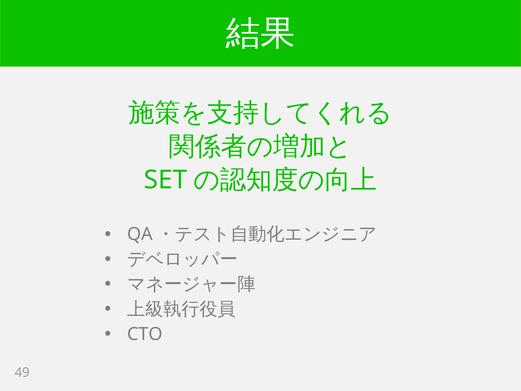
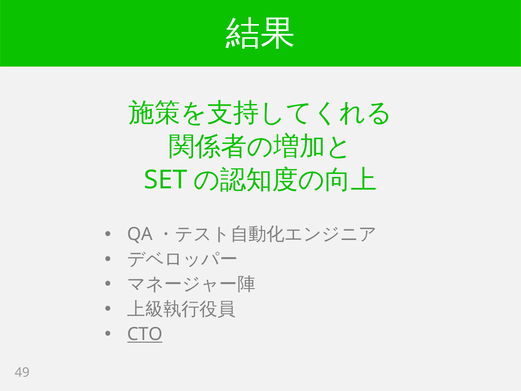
CTO underline: none -> present (145, 334)
